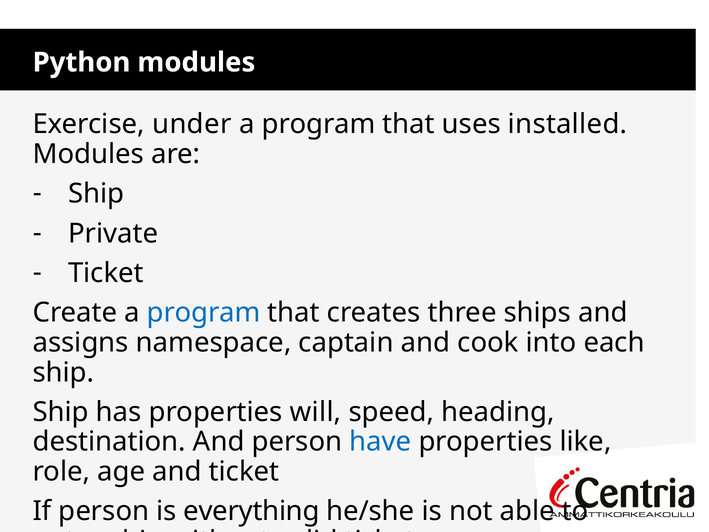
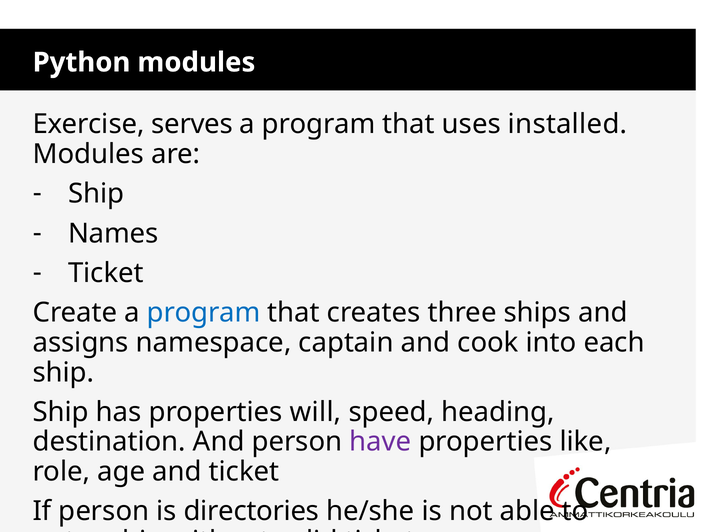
under: under -> serves (192, 124)
Private: Private -> Names (113, 233)
have colour: blue -> purple (380, 442)
everything: everything -> directories (251, 511)
